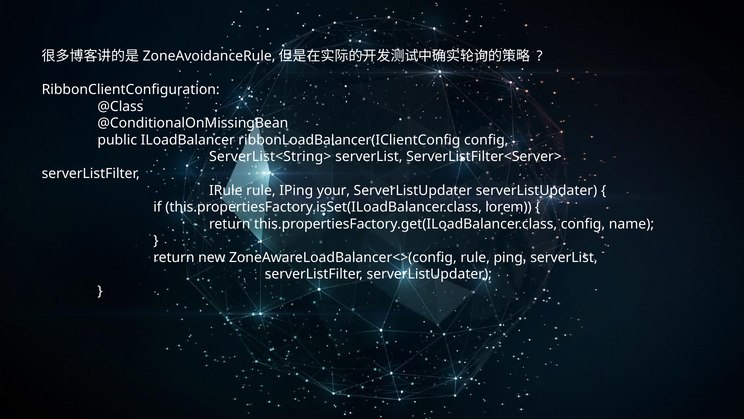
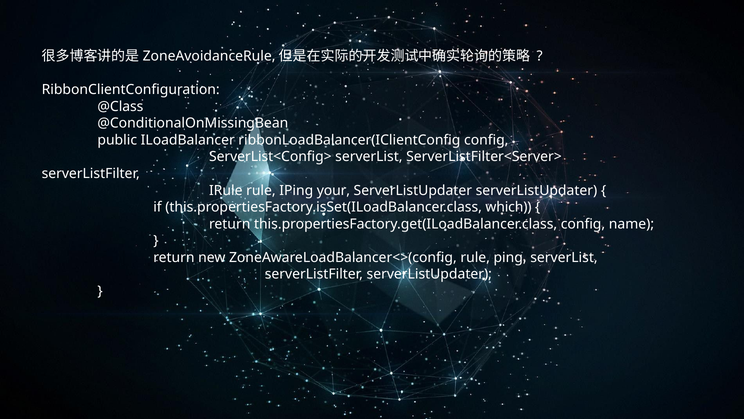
ServerList<String>: ServerList<String> -> ServerList<Config> (270, 157)
lorem: lorem -> which (508, 207)
